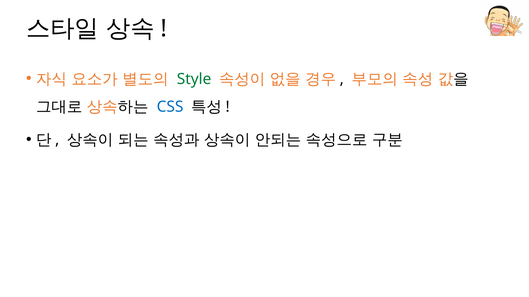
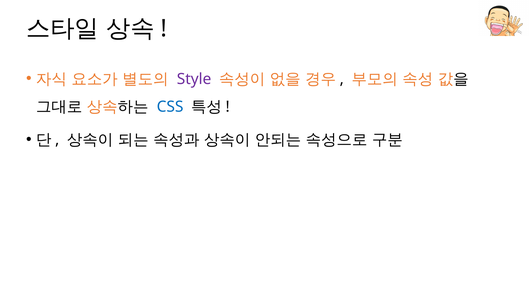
Style colour: green -> purple (194, 79)
